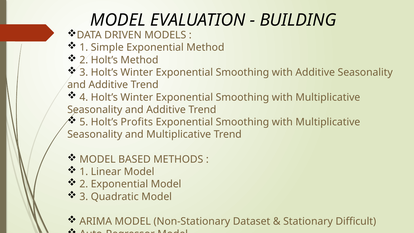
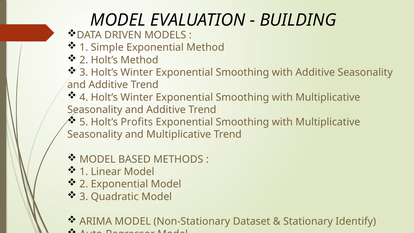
Difficult: Difficult -> Identify (356, 221)
